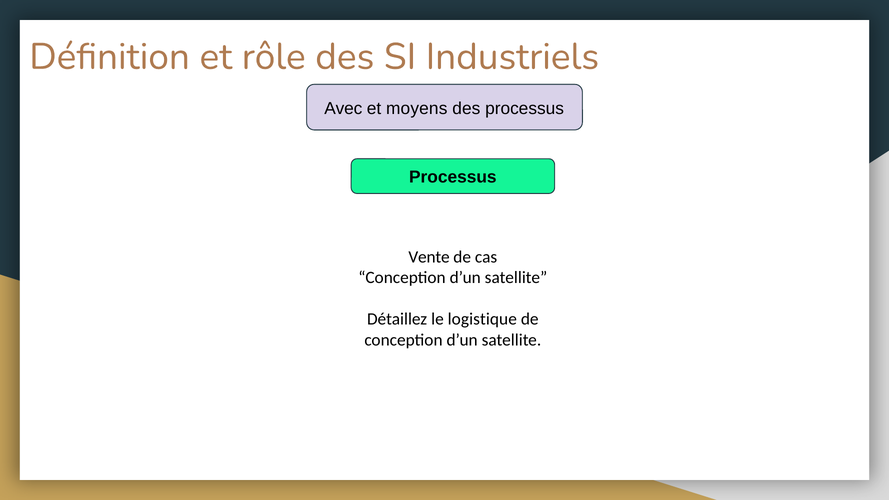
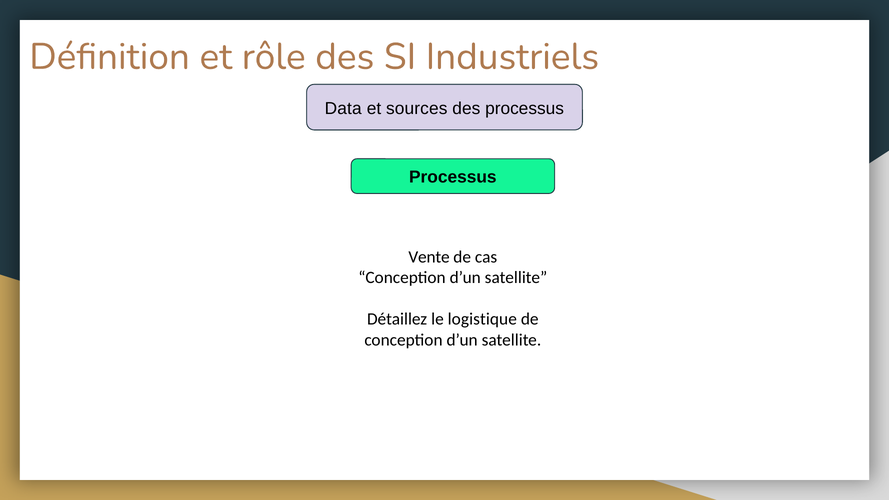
Avec: Avec -> Data (343, 108)
moyens: moyens -> sources (417, 108)
